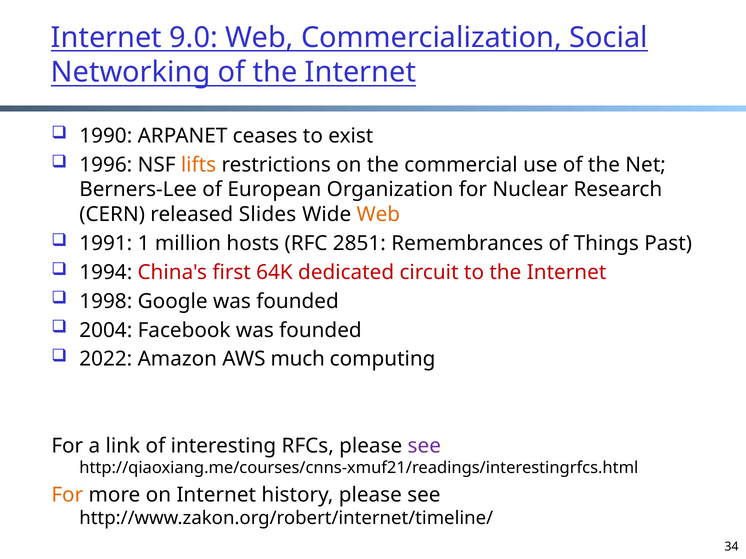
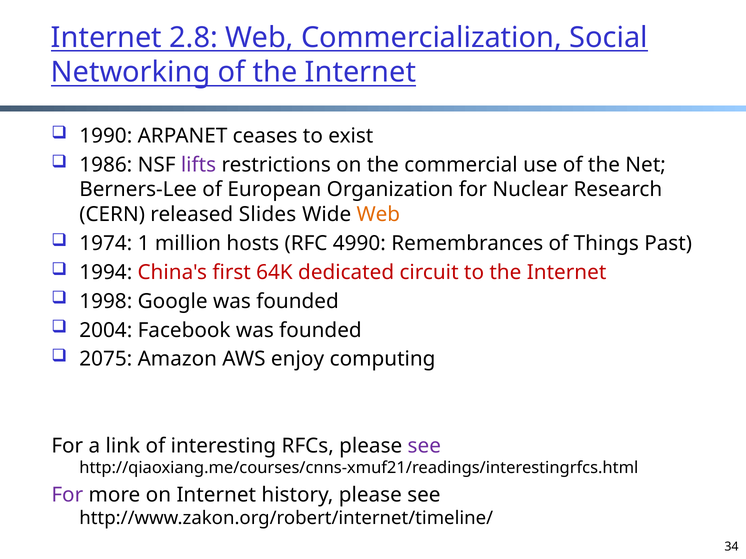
9.0: 9.0 -> 2.8 (194, 38)
1996: 1996 -> 1986 (106, 165)
lifts colour: orange -> purple (199, 165)
1991: 1991 -> 1974 (106, 244)
2851: 2851 -> 4990 (359, 244)
2022: 2022 -> 2075 (106, 360)
much: much -> enjoy (298, 360)
For colour: orange -> purple (67, 495)
